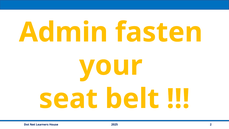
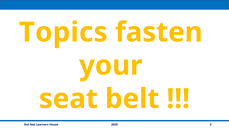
Admin: Admin -> Topics (63, 32)
